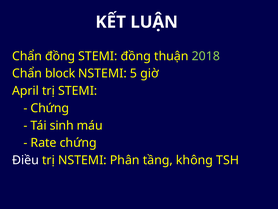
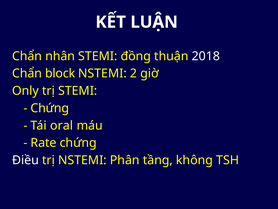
Chẩn đồng: đồng -> nhân (60, 56)
2018 colour: light green -> white (206, 56)
5: 5 -> 2 (134, 73)
April: April -> Only (25, 91)
sinh: sinh -> oral (62, 125)
